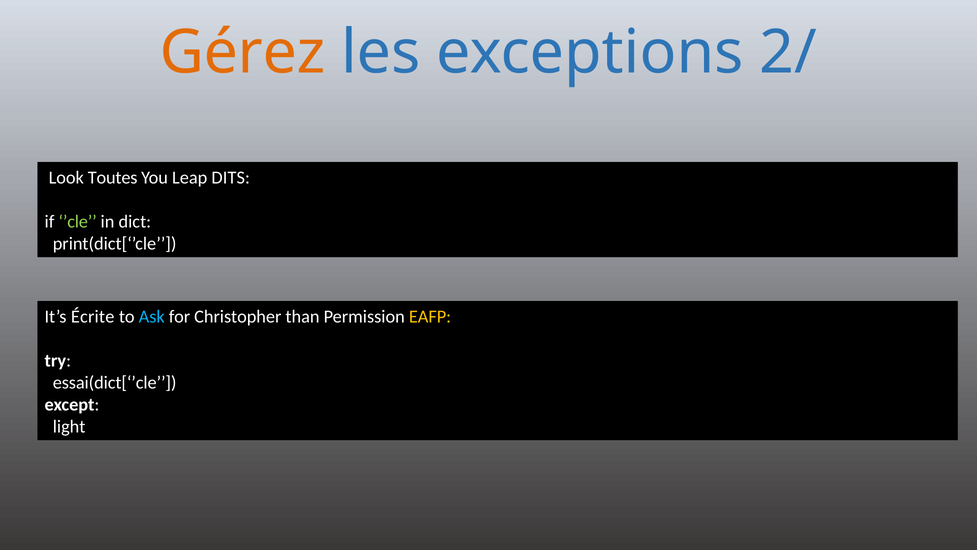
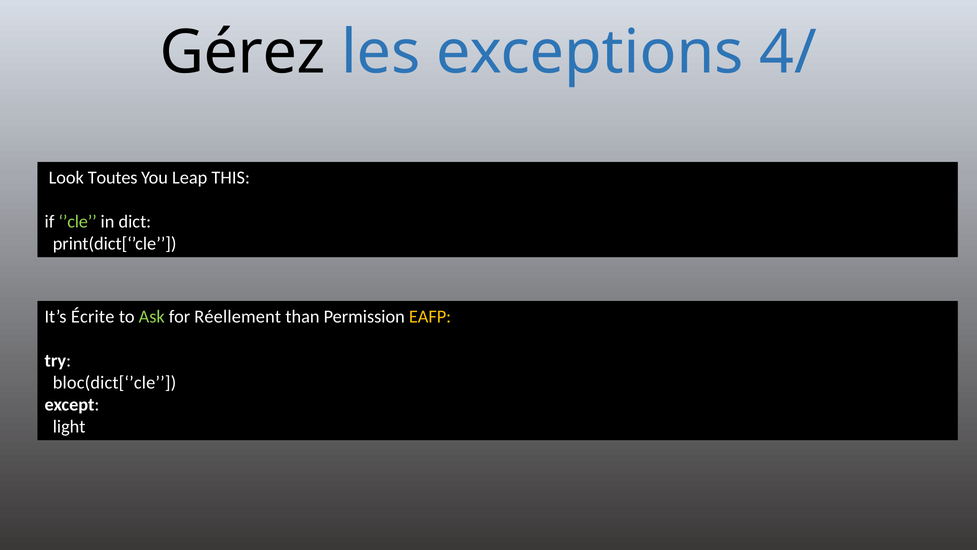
Gérez colour: orange -> black (243, 53)
2/: 2/ -> 4/ (788, 53)
DITS: DITS -> THIS (231, 178)
Ask colour: light blue -> light green (152, 317)
Christopher: Christopher -> Réellement (238, 317)
essai(dict[‘’cle: essai(dict[‘’cle -> bloc(dict[‘’cle (115, 383)
